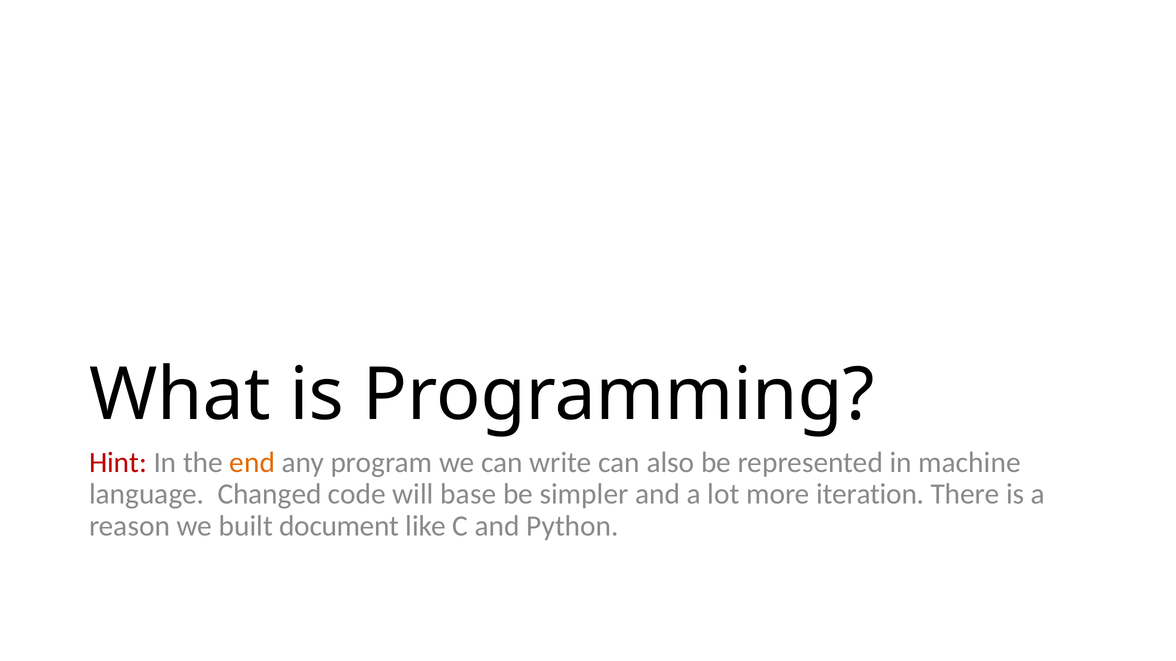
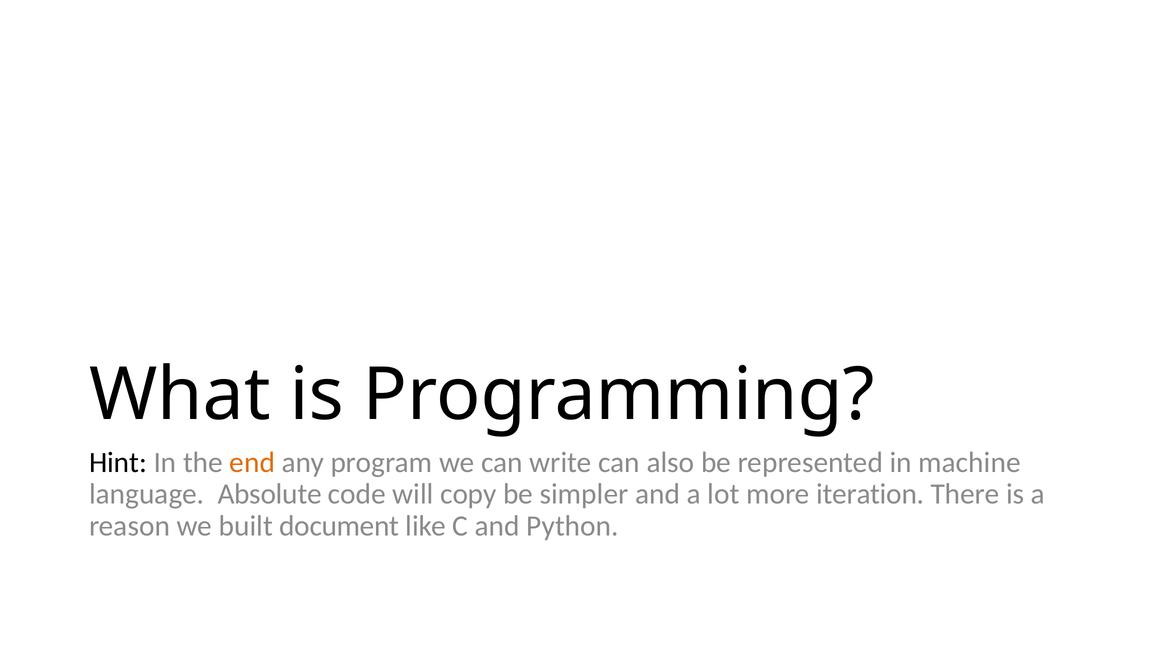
Hint colour: red -> black (118, 463)
Changed: Changed -> Absolute (270, 495)
base: base -> copy (468, 495)
